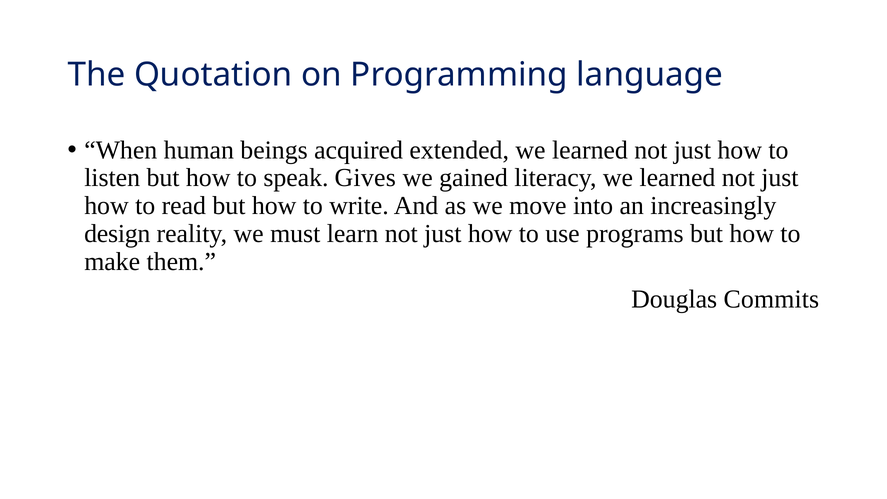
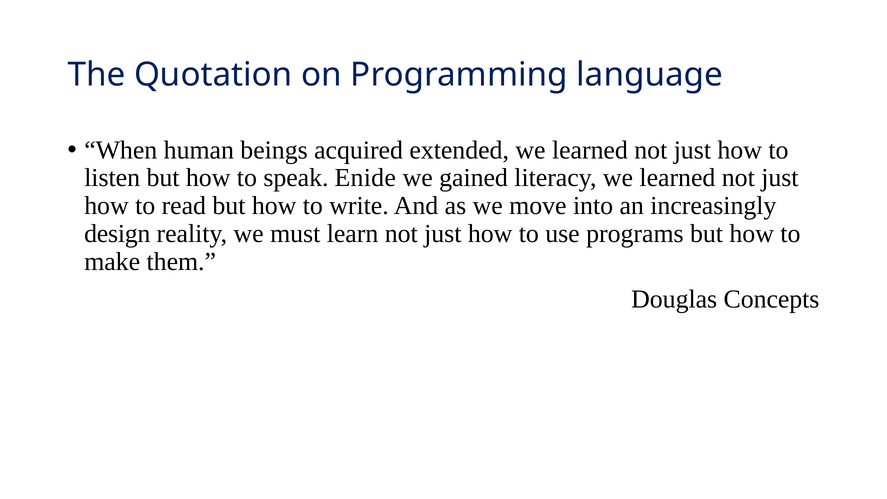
Gives: Gives -> Enide (365, 178)
Commits: Commits -> Concepts (771, 299)
